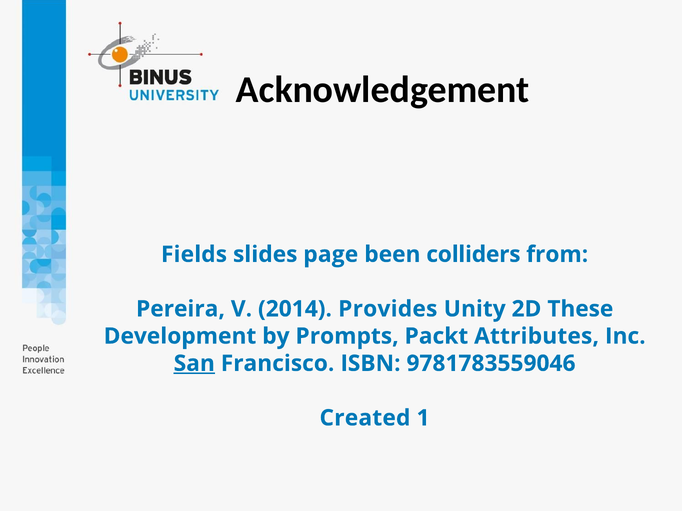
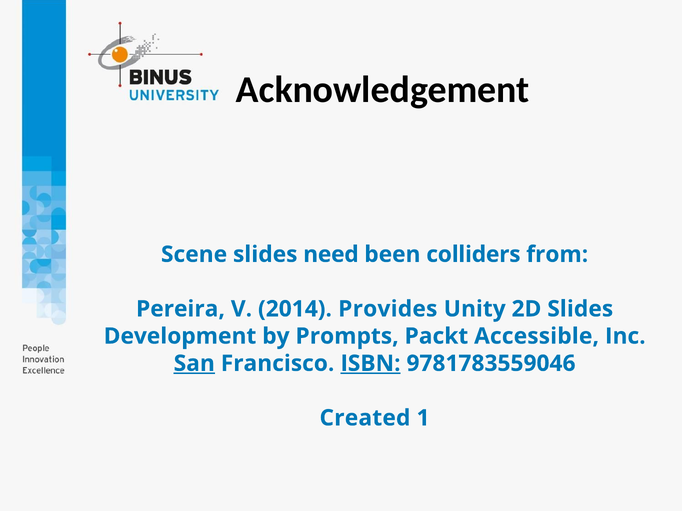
Fields: Fields -> Scene (194, 255)
page: page -> need (331, 255)
2D These: These -> Slides (580, 309)
Attributes: Attributes -> Accessible (537, 336)
ISBN underline: none -> present (370, 364)
